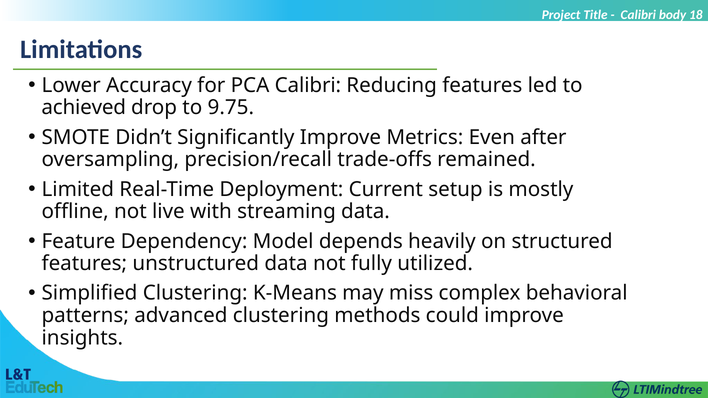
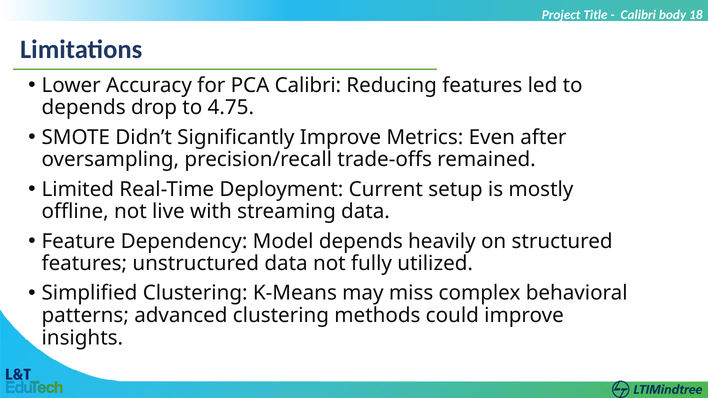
achieved: achieved -> depends (84, 108)
9.75: 9.75 -> 4.75 (231, 108)
